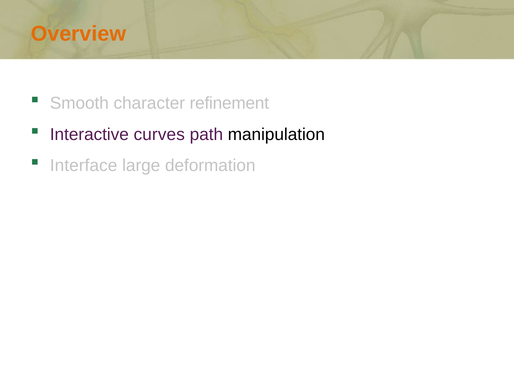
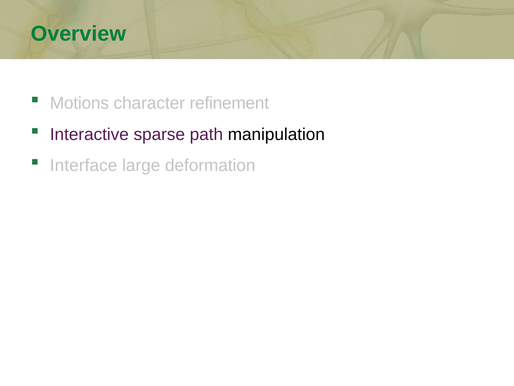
Overview colour: orange -> green (78, 34)
Smooth: Smooth -> Motions (79, 103)
curves: curves -> sparse (159, 134)
